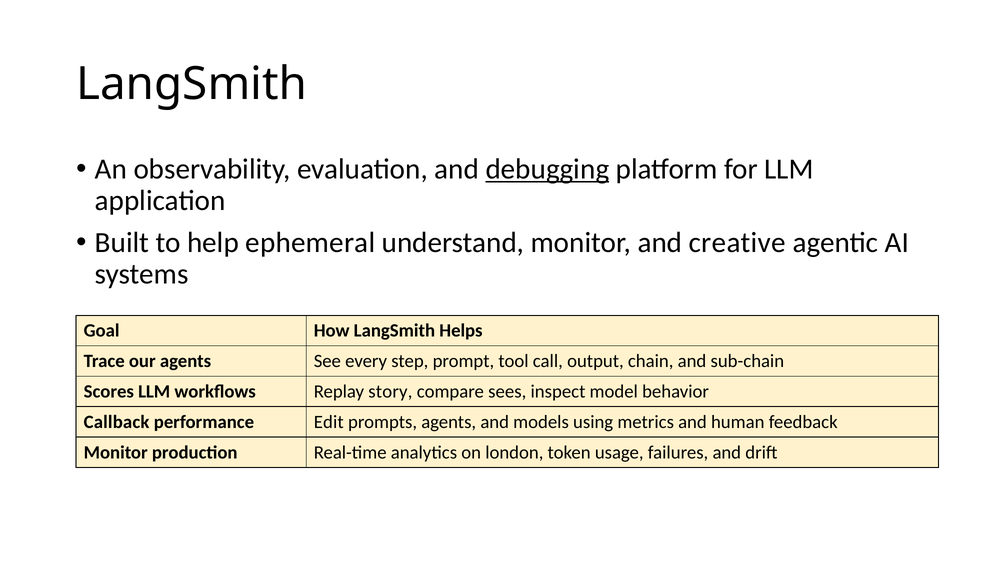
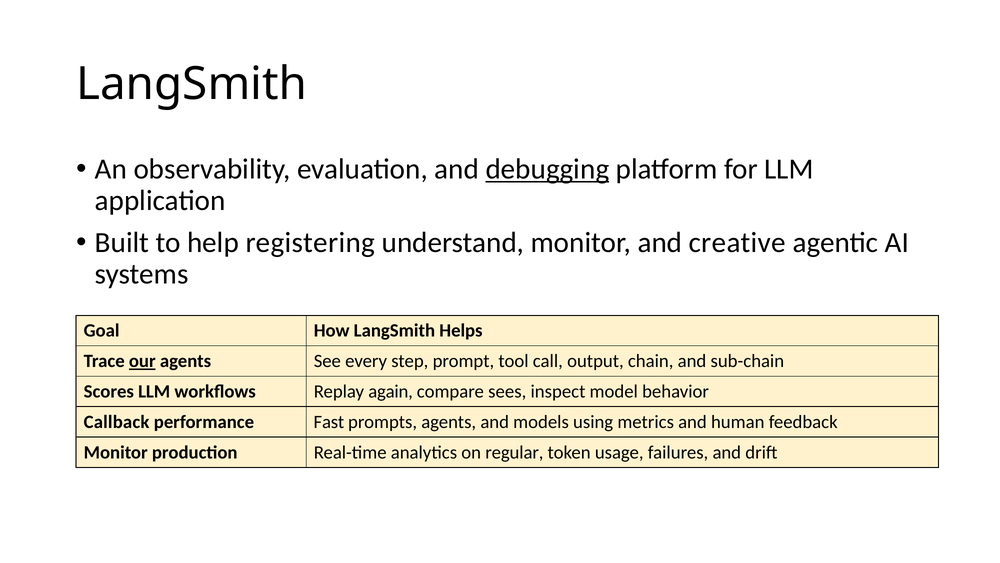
ephemeral: ephemeral -> registering (310, 243)
our underline: none -> present (142, 361)
story: story -> again (391, 391)
Edit: Edit -> Fast (329, 422)
london: london -> regular (514, 452)
